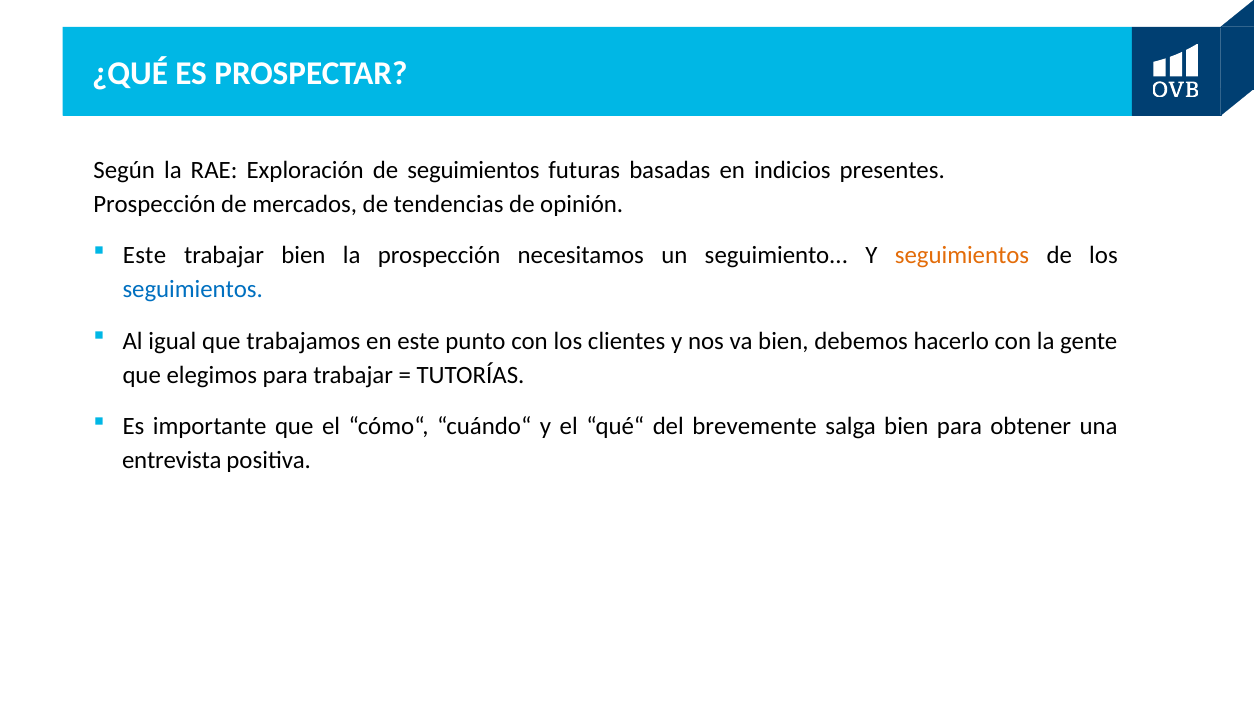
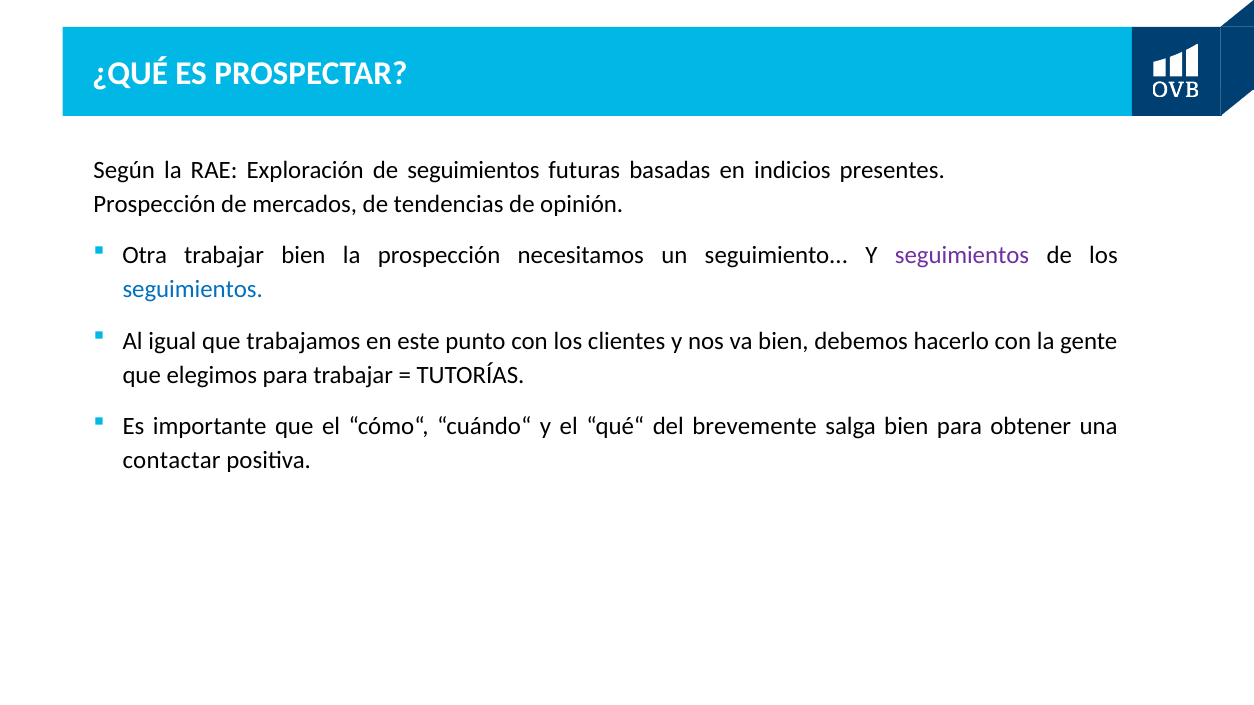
Este: Este -> Otra (145, 255)
seguimientos colour: orange -> purple (962, 255)
entrevista: entrevista -> contactar (172, 460)
